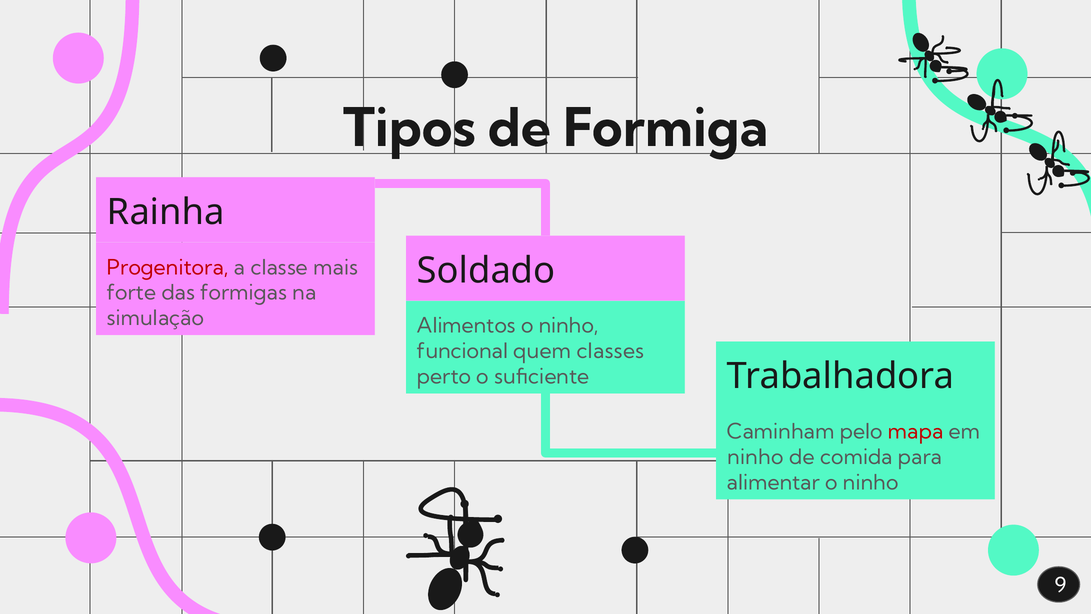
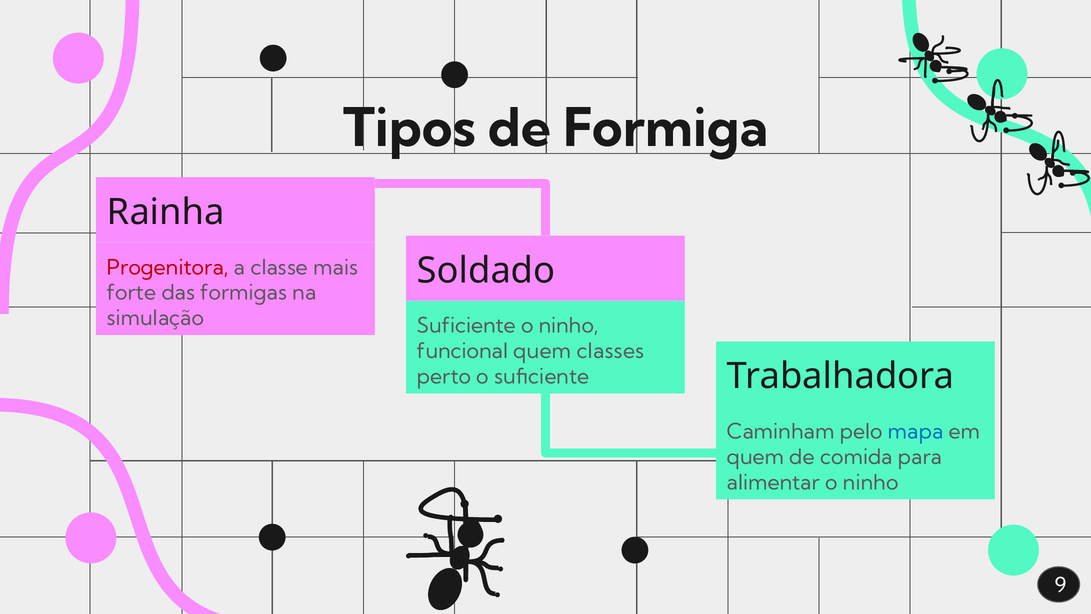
simulação Alimentos: Alimentos -> Suficiente (466, 326)
mapa colour: red -> blue (916, 432)
ninho: ninho -> quem (756, 457)
